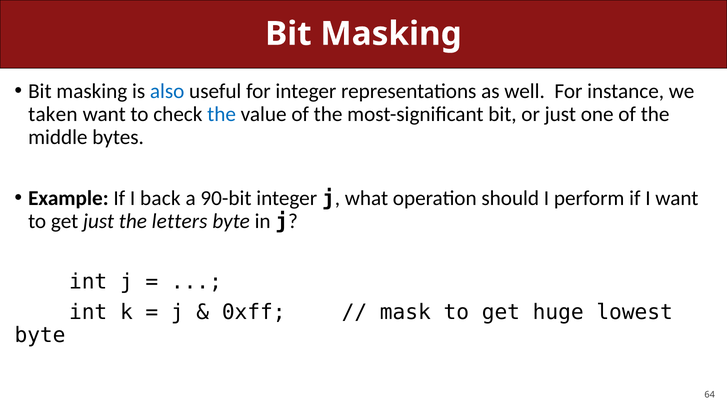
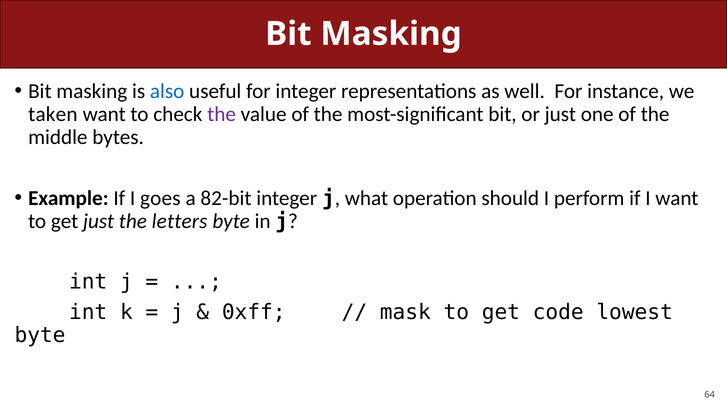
the colour: blue -> purple (222, 114)
back: back -> goes (160, 198)
90-bit: 90-bit -> 82-bit (226, 198)
huge: huge -> code (558, 312)
